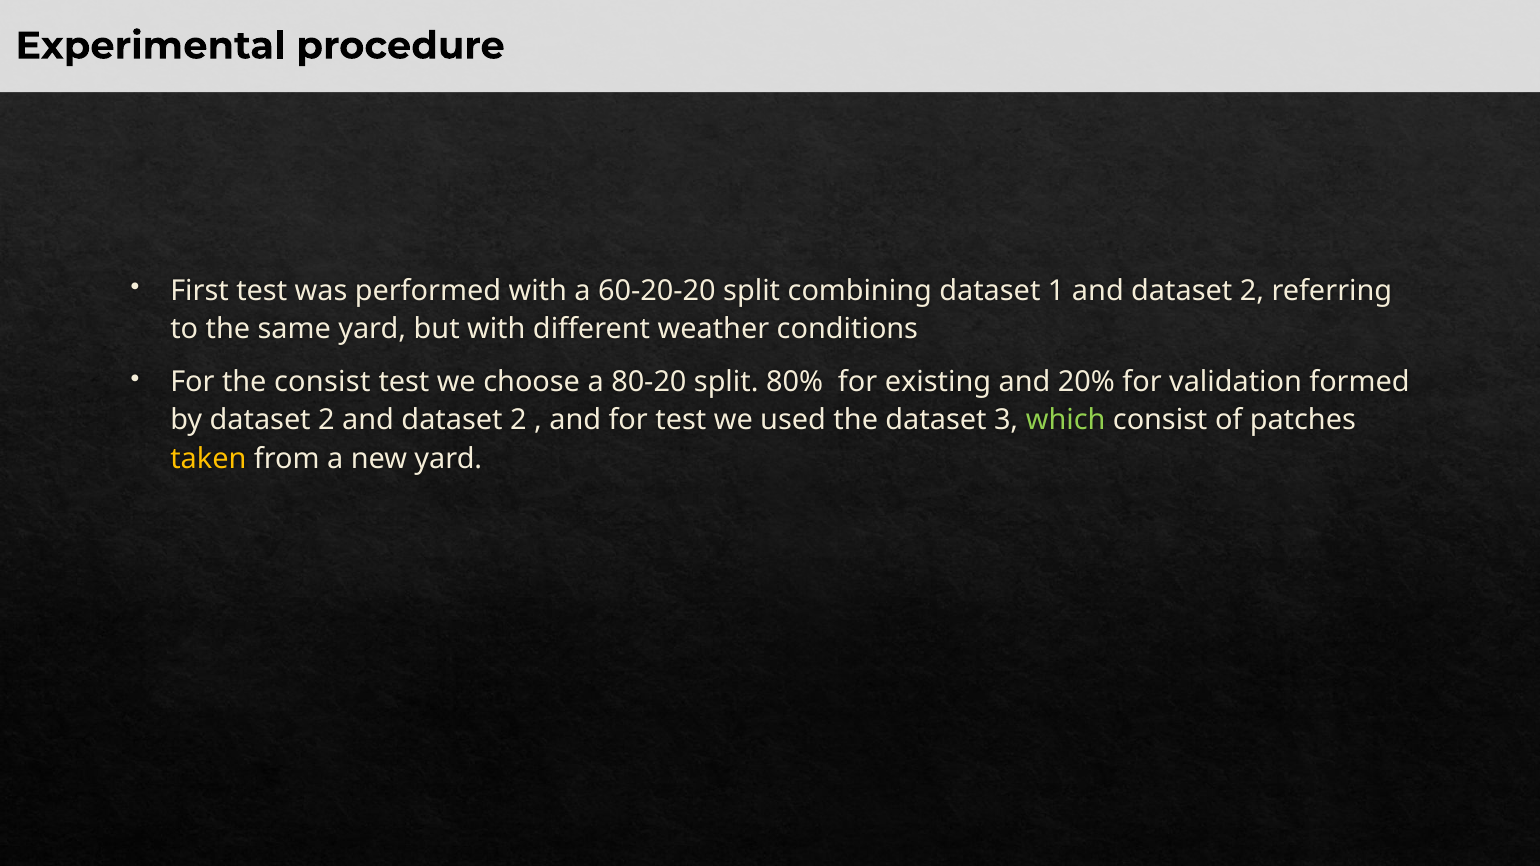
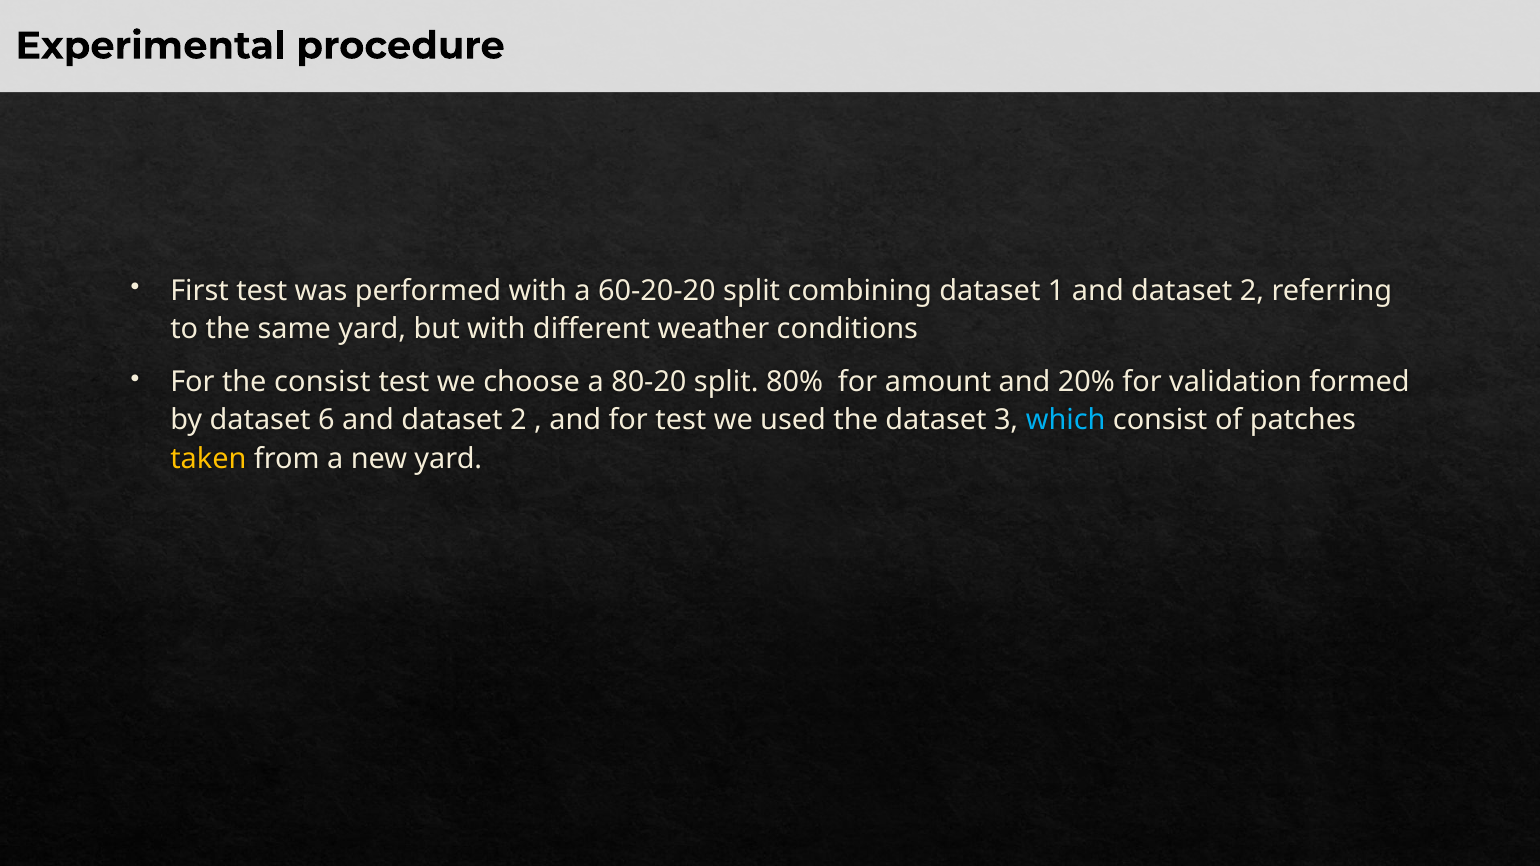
existing: existing -> amount (938, 382)
by dataset 2: 2 -> 6 (327, 421)
which colour: light green -> light blue (1066, 421)
